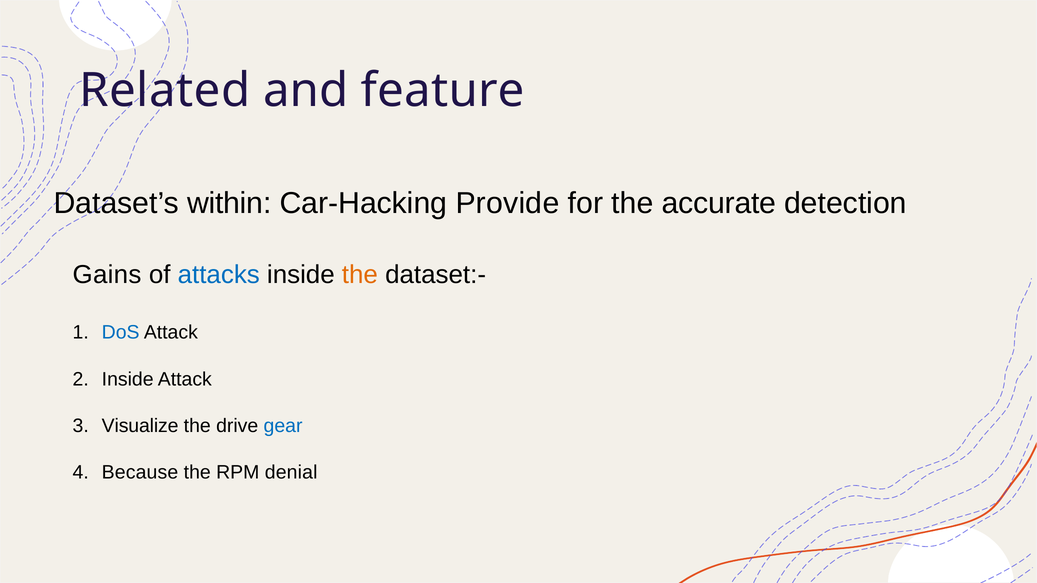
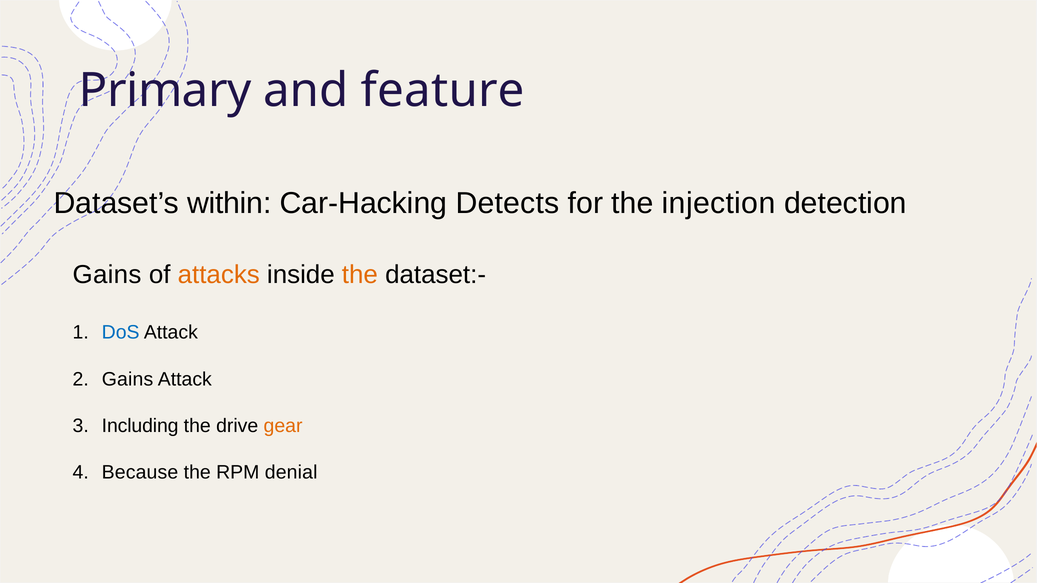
Related: Related -> Primary (165, 91)
Provide: Provide -> Detects (507, 204)
accurate: accurate -> injection (719, 204)
attacks colour: blue -> orange (219, 275)
Inside: Inside -> Gains (128, 379)
Visualize: Visualize -> Including (140, 426)
gear colour: blue -> orange (283, 426)
